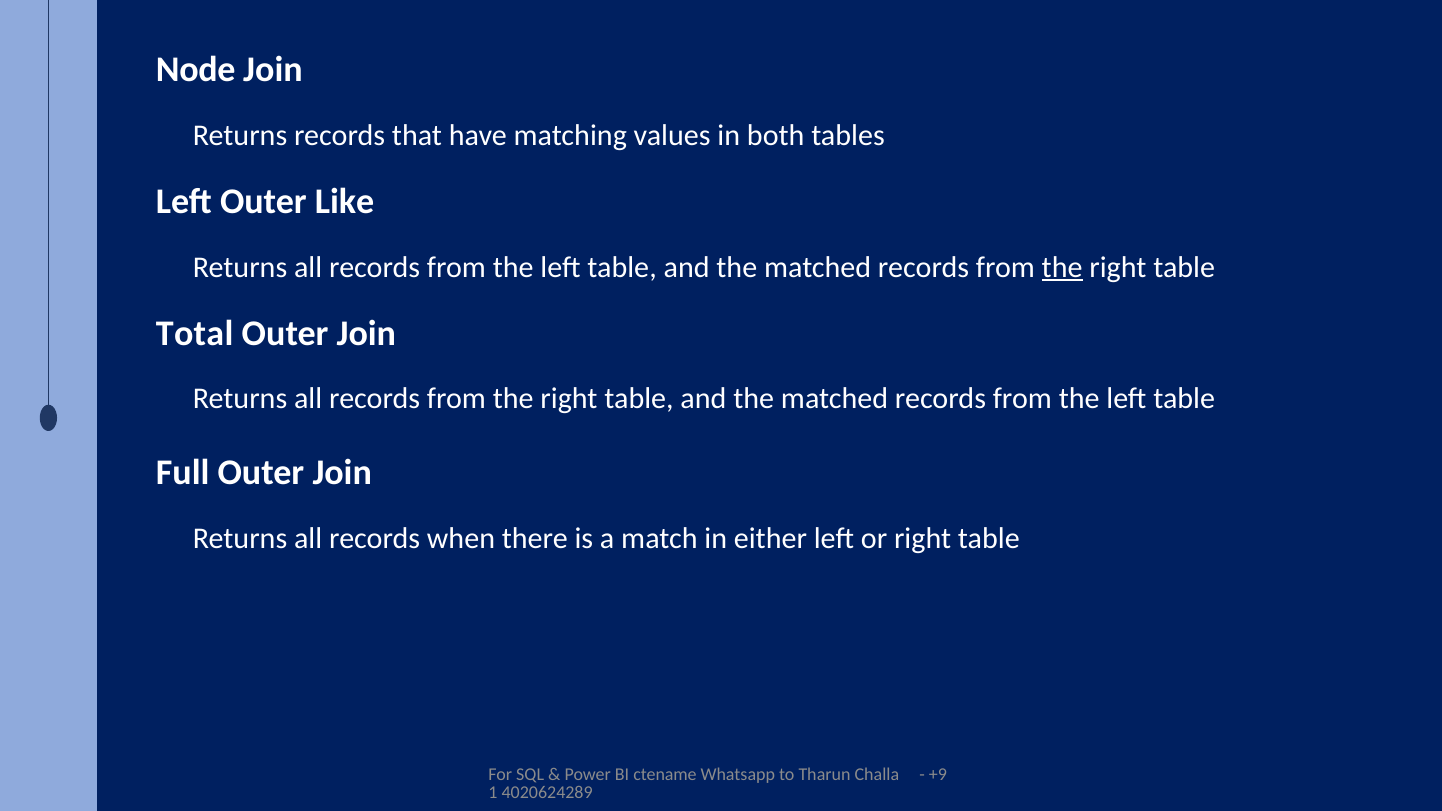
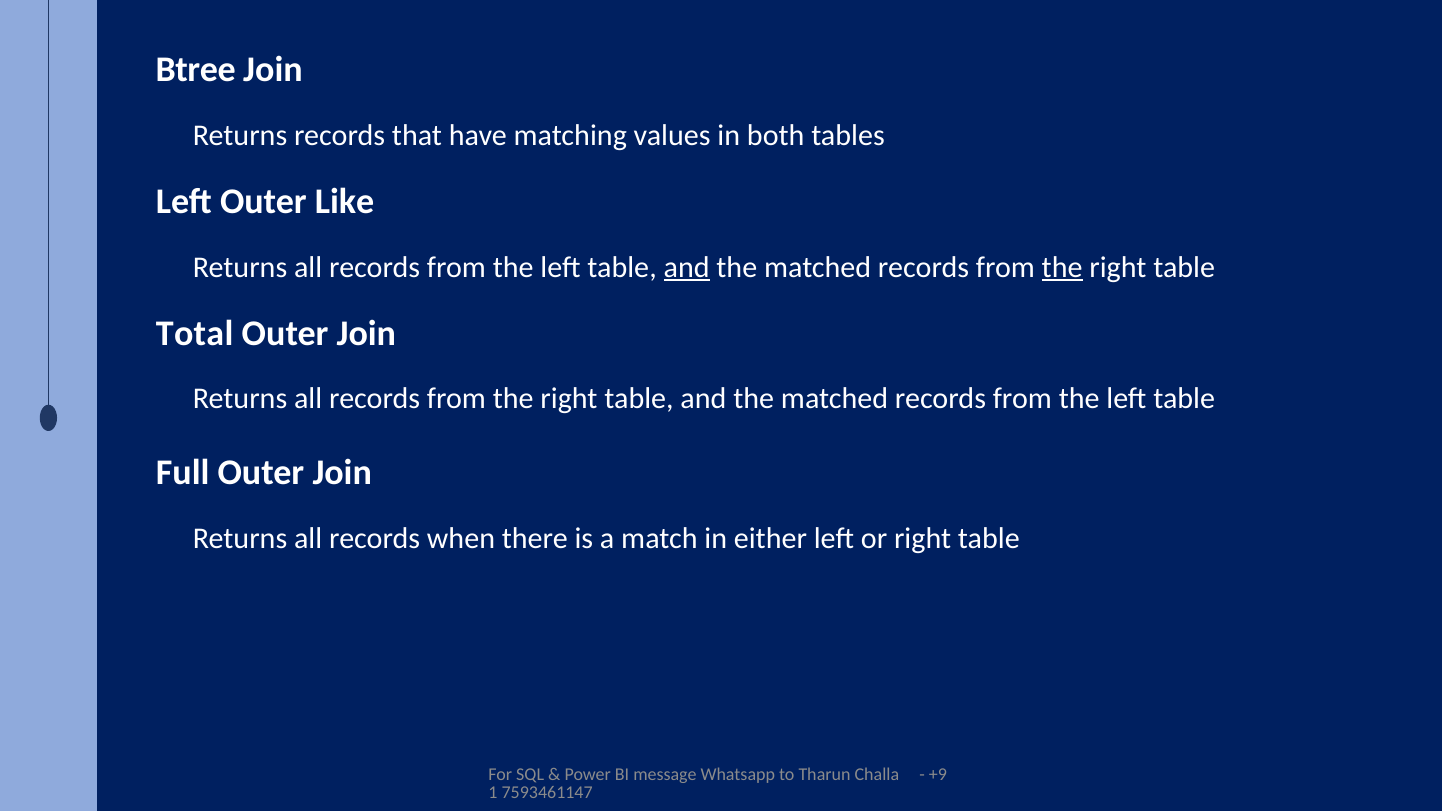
Node: Node -> Btree (196, 70)
and underline: none -> present (687, 267)
ctename: ctename -> message (665, 774)
4020624289: 4020624289 -> 7593461147 (547, 792)
